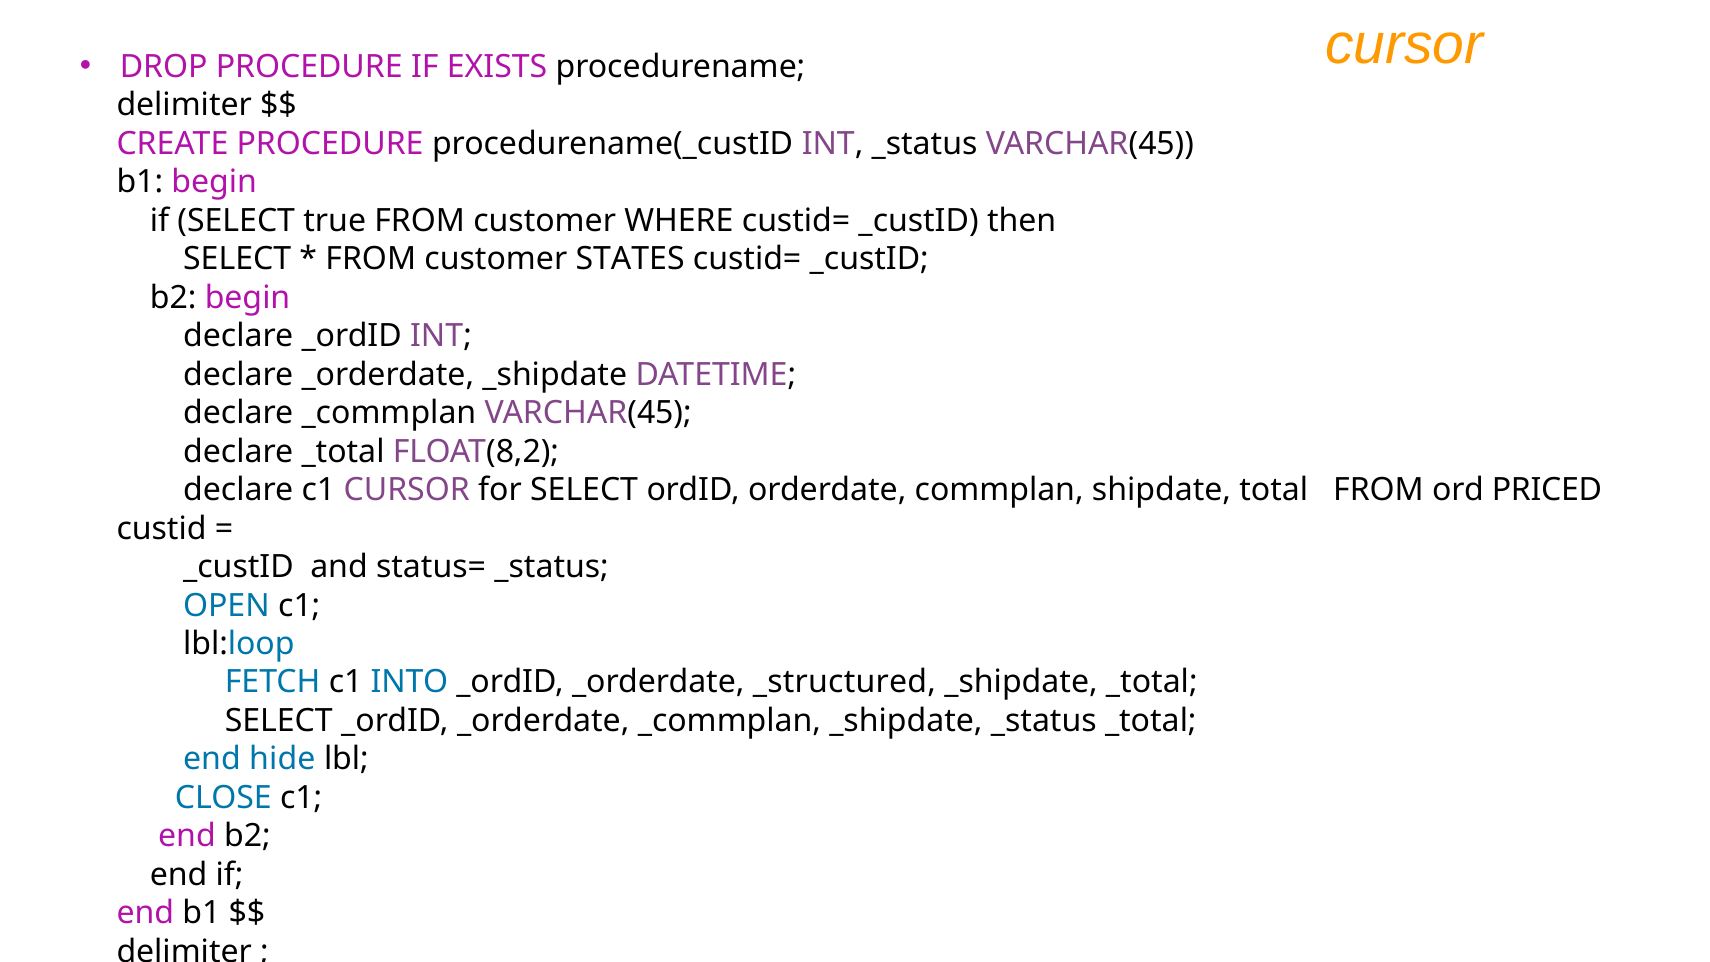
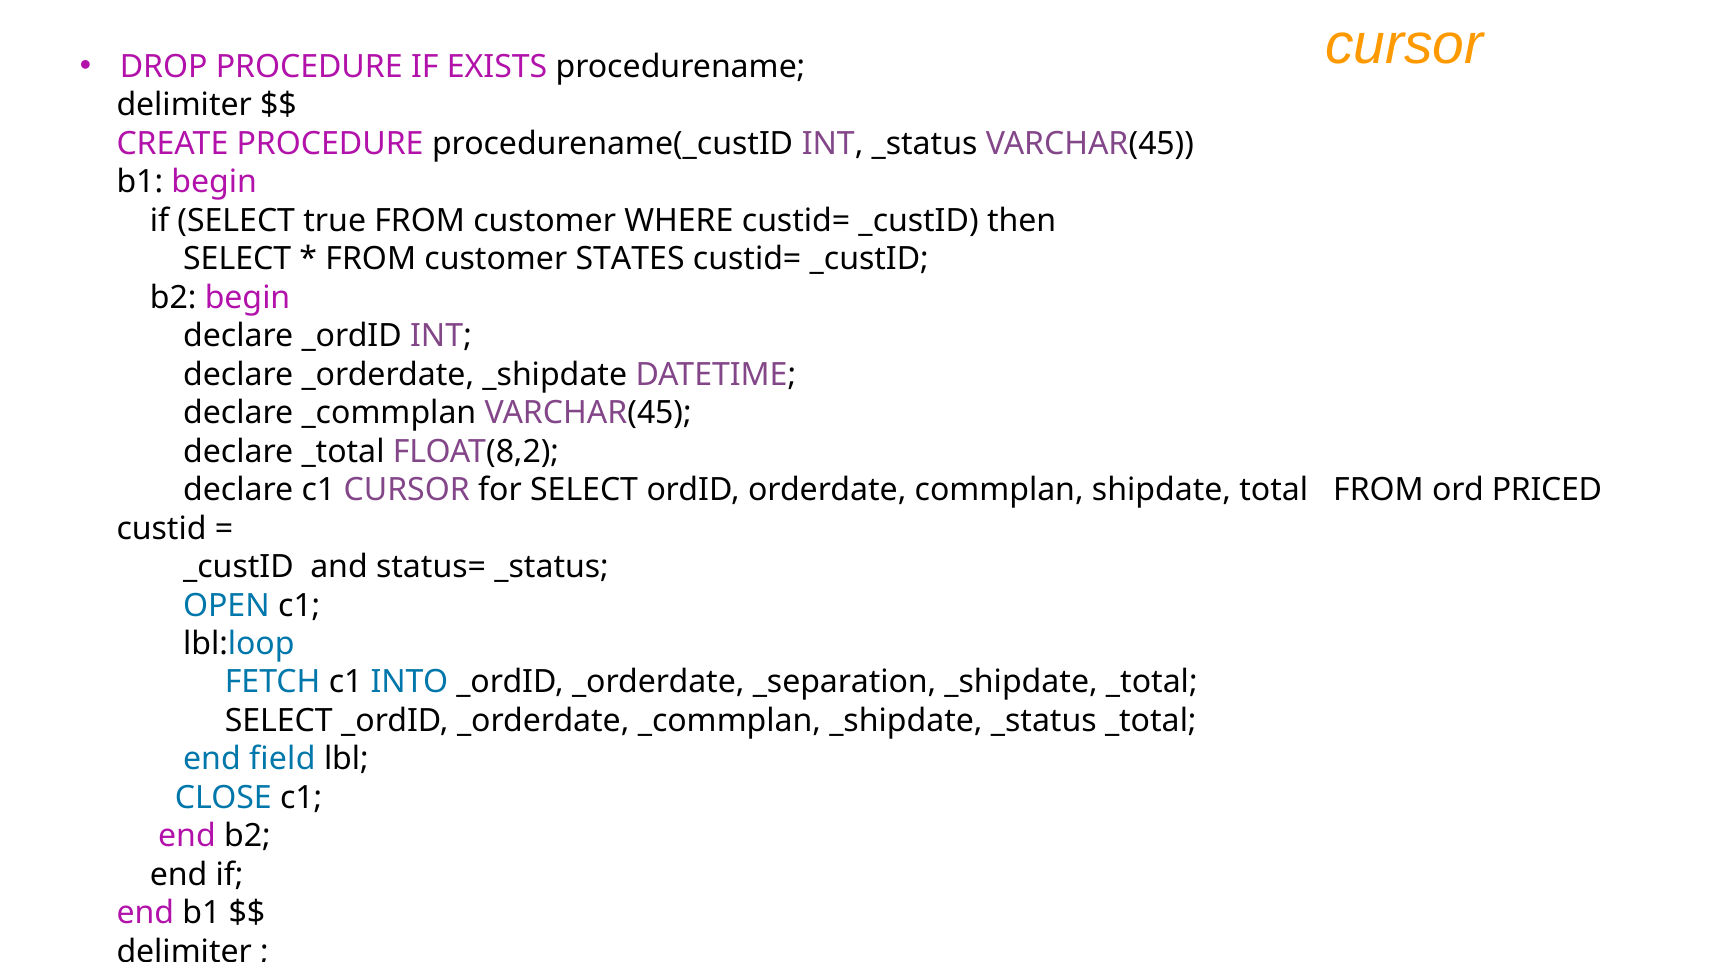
_structured: _structured -> _separation (845, 682)
hide: hide -> field (282, 759)
